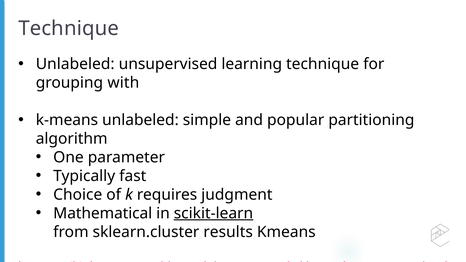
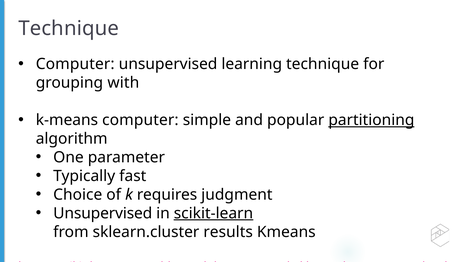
Unlabeled: Unlabeled -> Computer (75, 64)
k-means unlabeled: unlabeled -> computer (140, 120)
partitioning underline: none -> present (371, 120)
Mathematical: Mathematical -> Unsupervised (103, 213)
